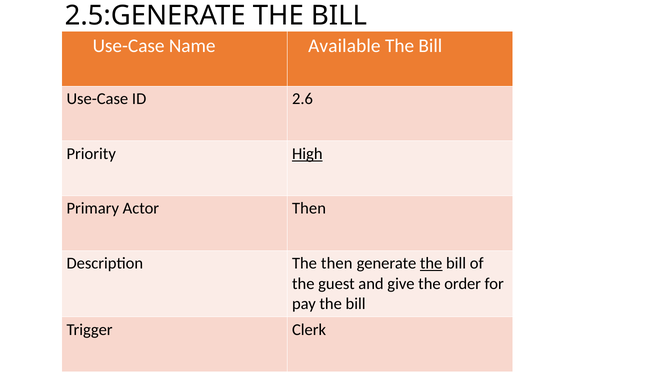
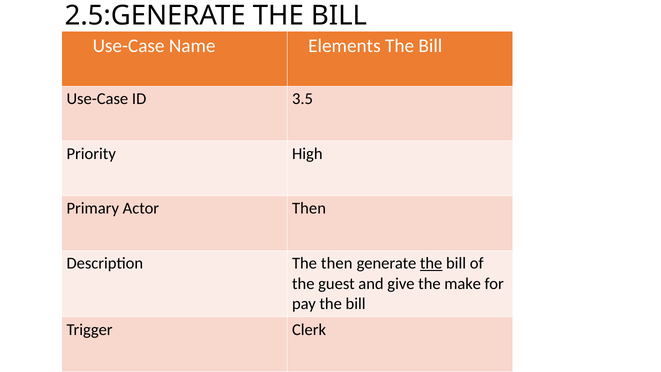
Available: Available -> Elements (344, 46)
2.6: 2.6 -> 3.5 (302, 99)
High underline: present -> none (307, 154)
order: order -> make (463, 283)
